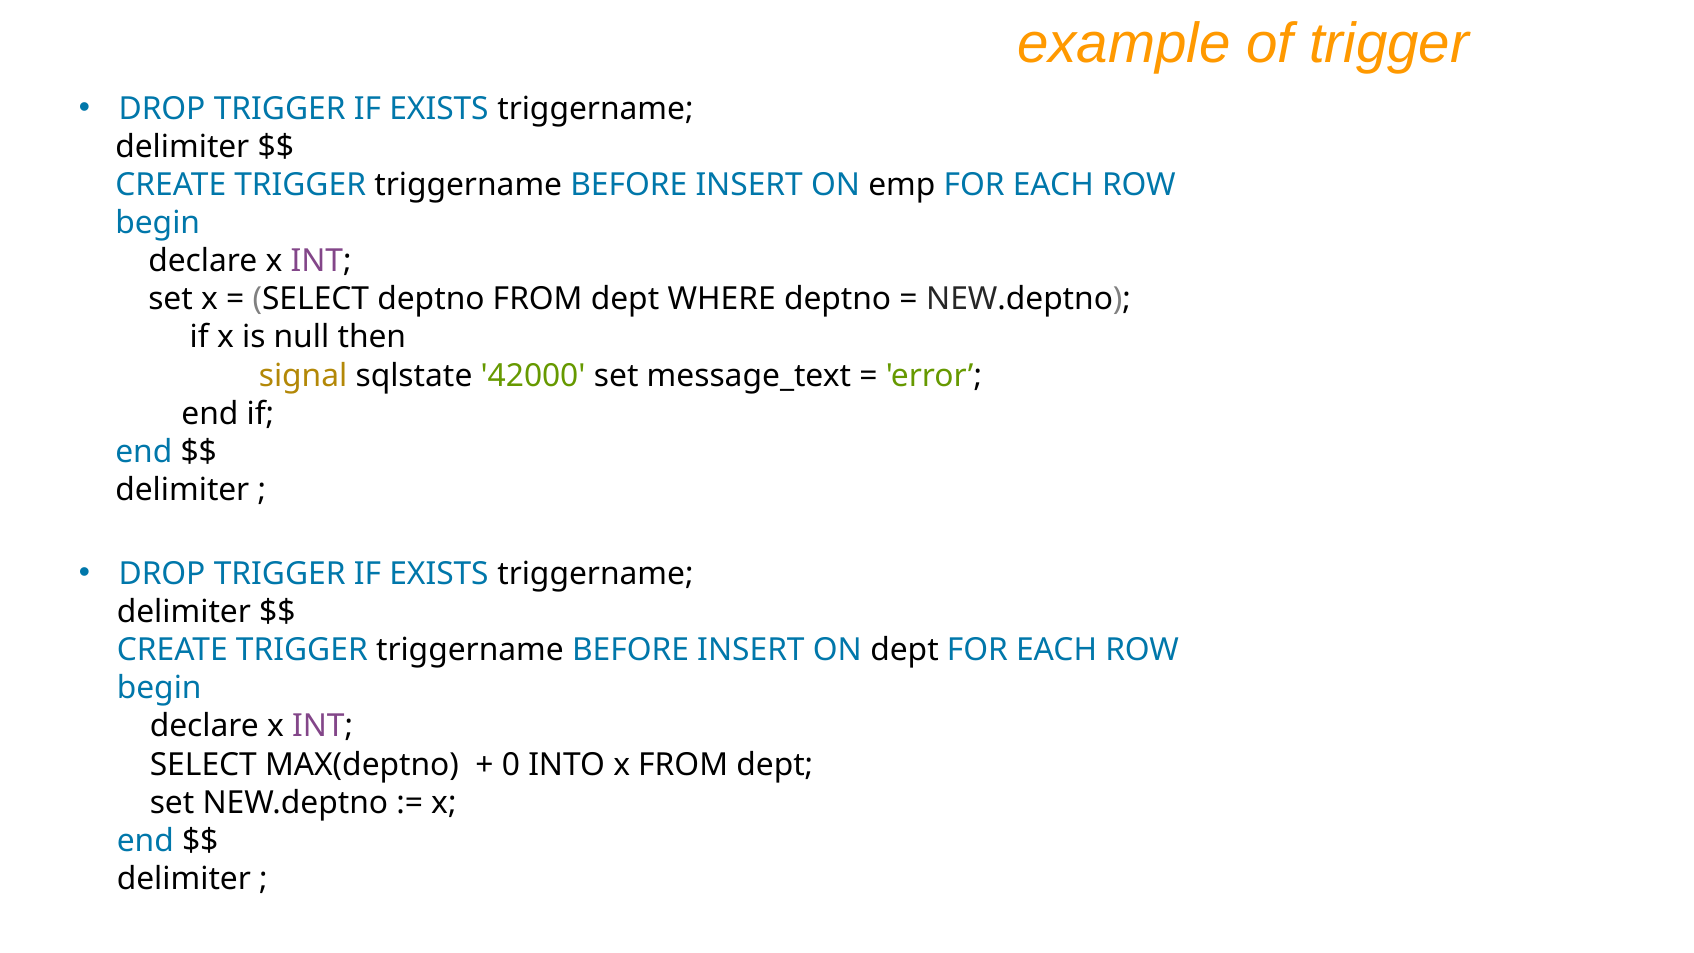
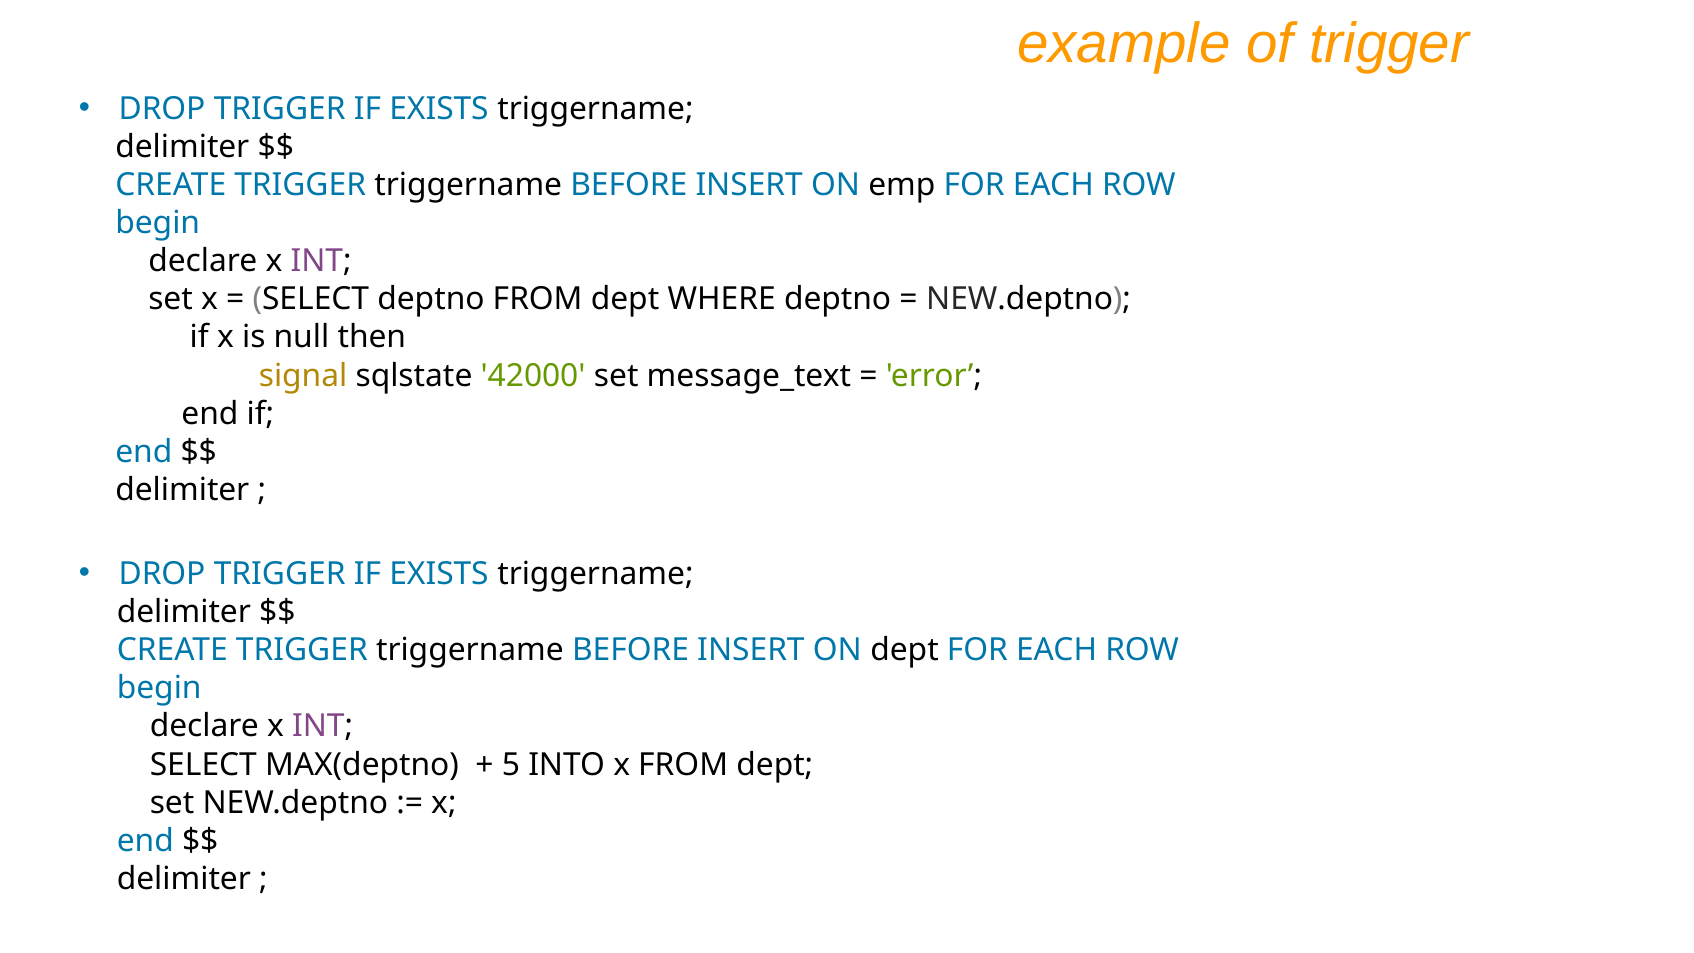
0: 0 -> 5 (511, 765)
